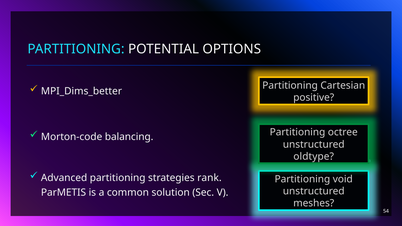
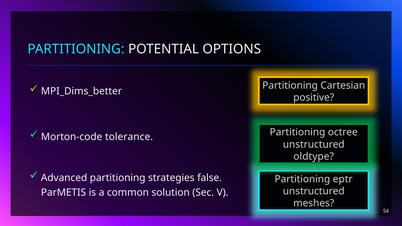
balancing: balancing -> tolerance (129, 137)
rank: rank -> false (210, 178)
void: void -> eptr (343, 179)
